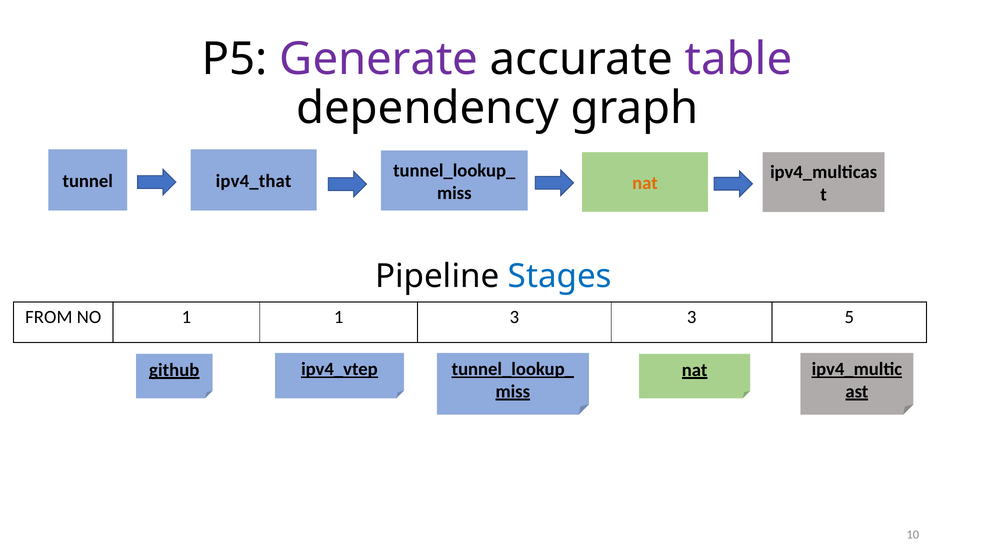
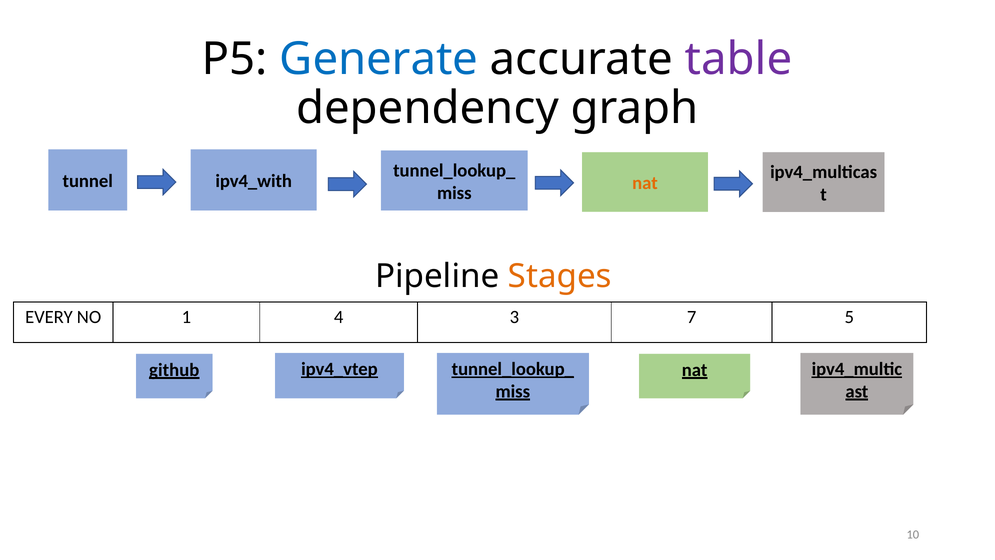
Generate colour: purple -> blue (379, 59)
ipv4_that: ipv4_that -> ipv4_with (254, 181)
Stages colour: blue -> orange (560, 276)
FROM: FROM -> EVERY (49, 317)
1 1: 1 -> 4 (339, 317)
3 3: 3 -> 7 (692, 317)
